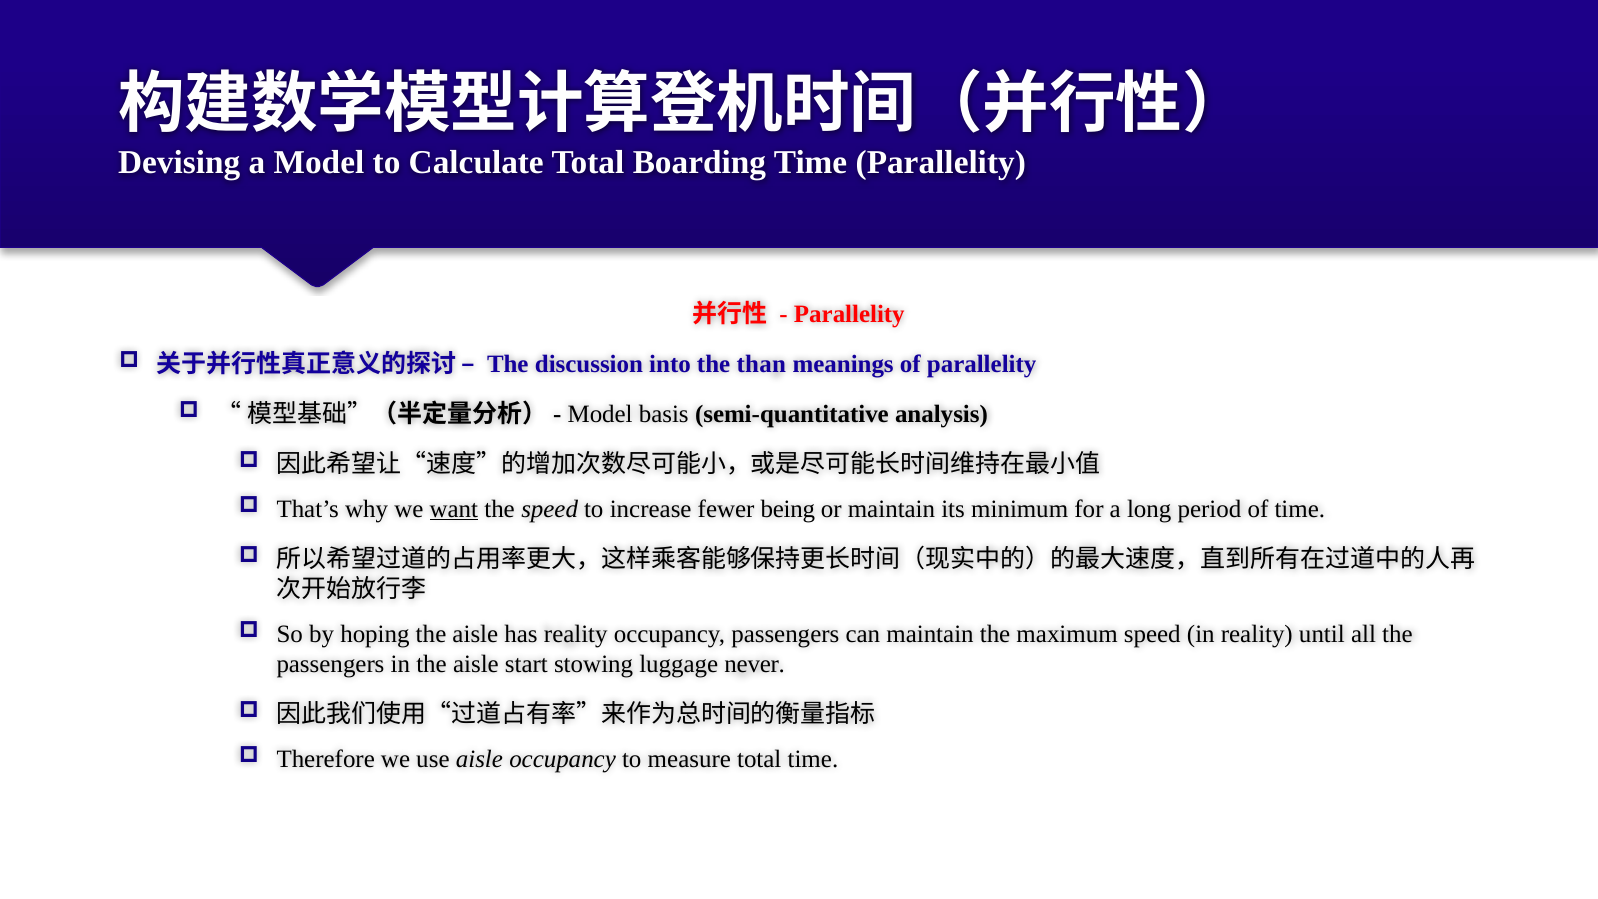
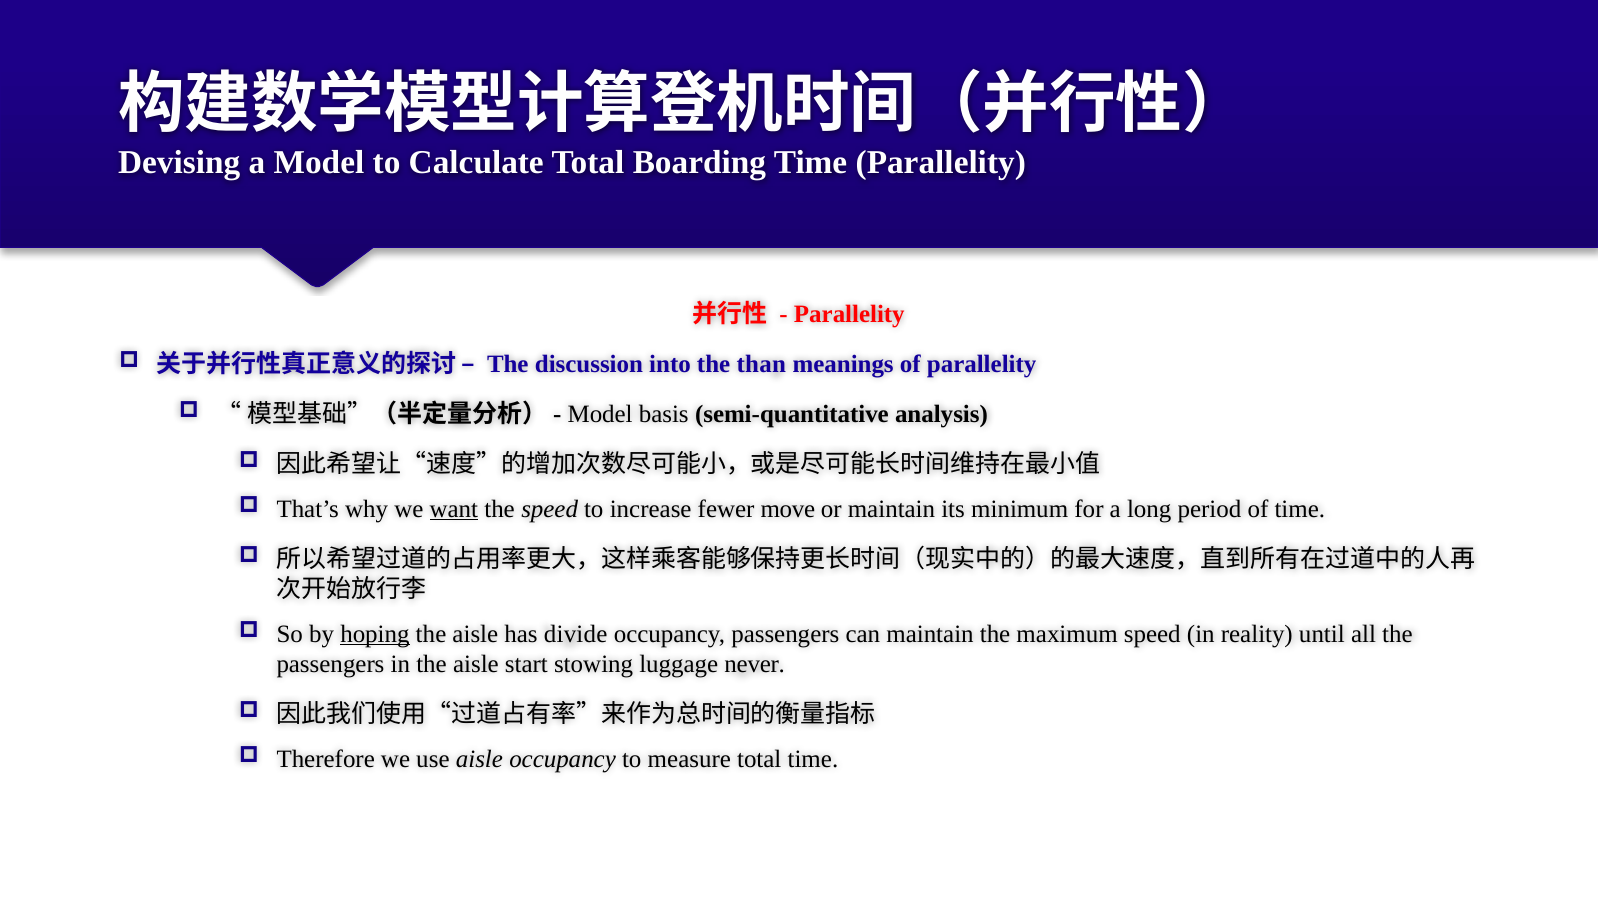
being: being -> move (788, 509)
hoping underline: none -> present (375, 634)
has reality: reality -> divide (576, 634)
